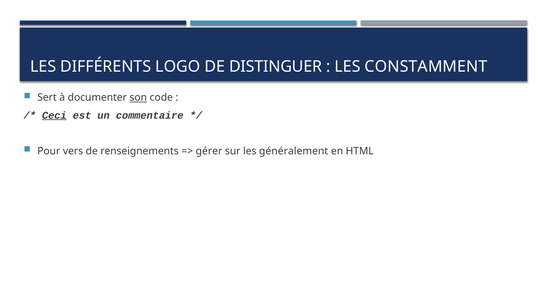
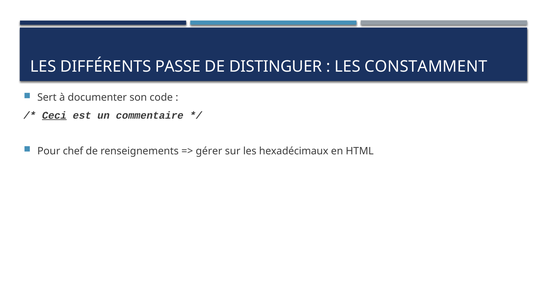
LOGO: LOGO -> PASSE (178, 66)
son underline: present -> none (138, 97)
vers: vers -> chef (73, 151)
généralement: généralement -> hexadécimaux (294, 151)
